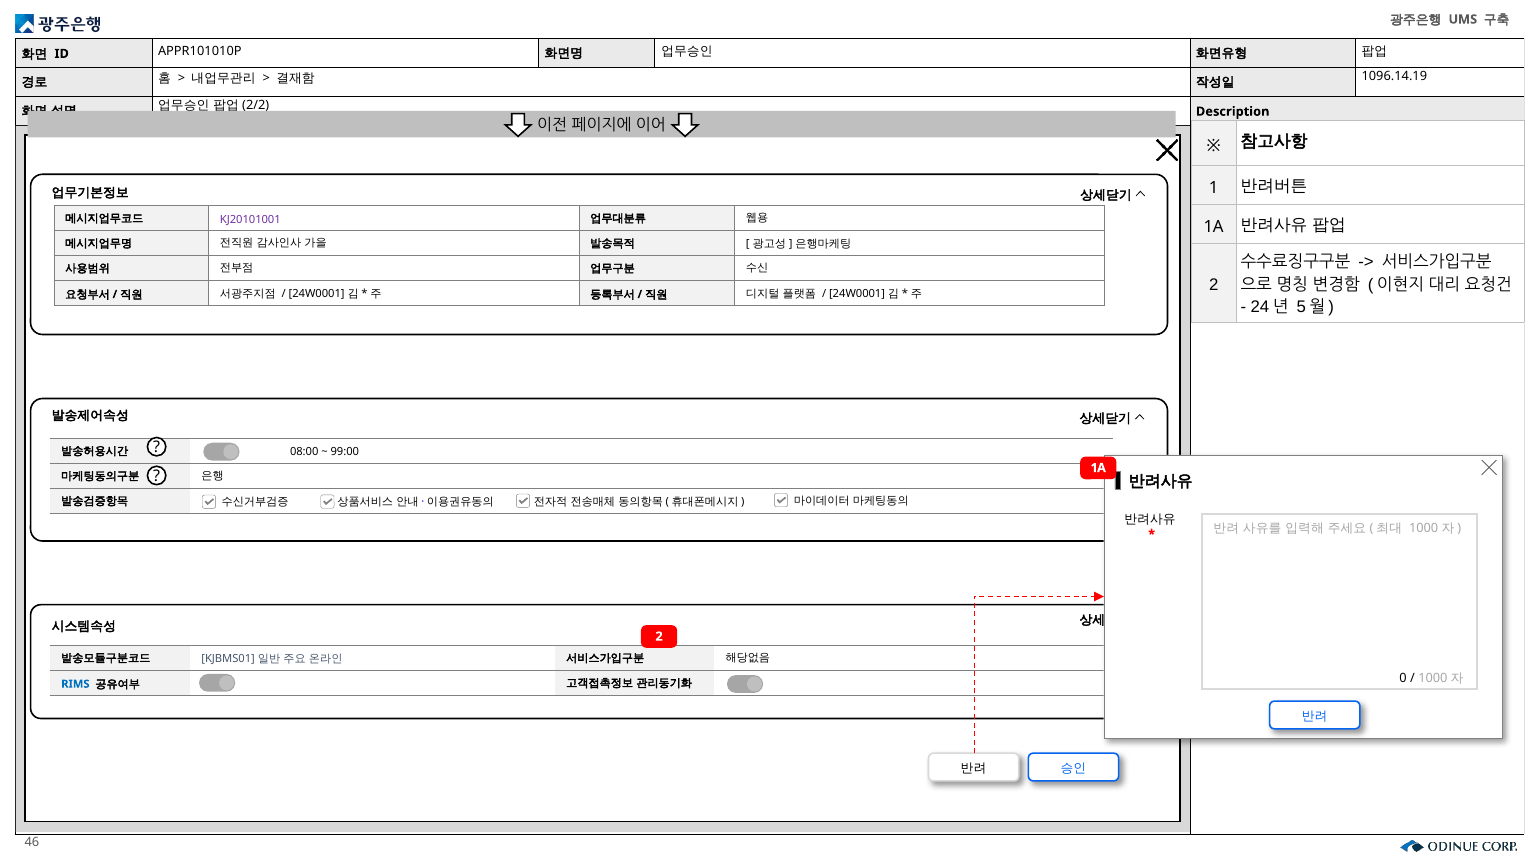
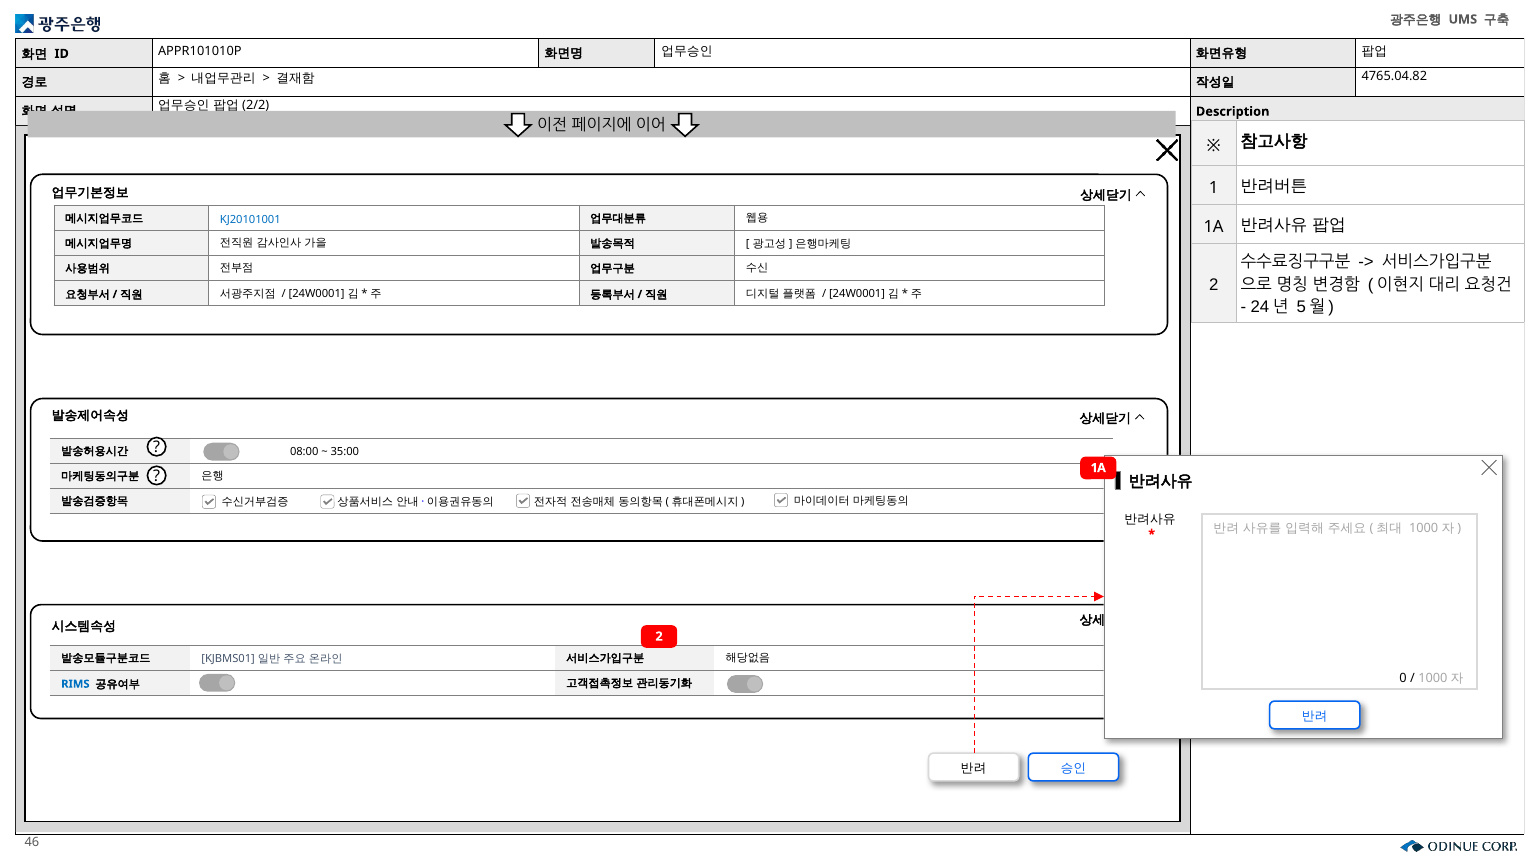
1096.14.19: 1096.14.19 -> 4765.04.82 (1394, 76)
KJ20101001 colour: purple -> blue (250, 219)
99:00: 99:00 -> 35:00 (345, 452)
